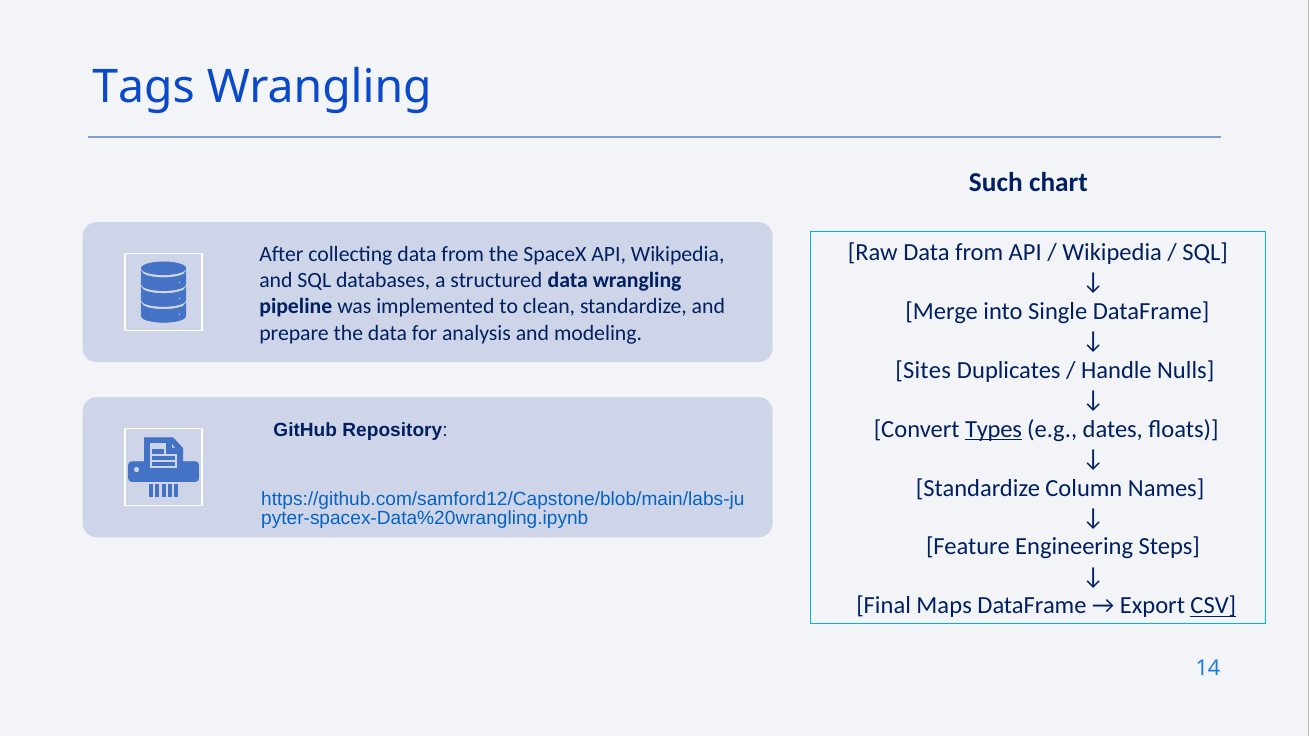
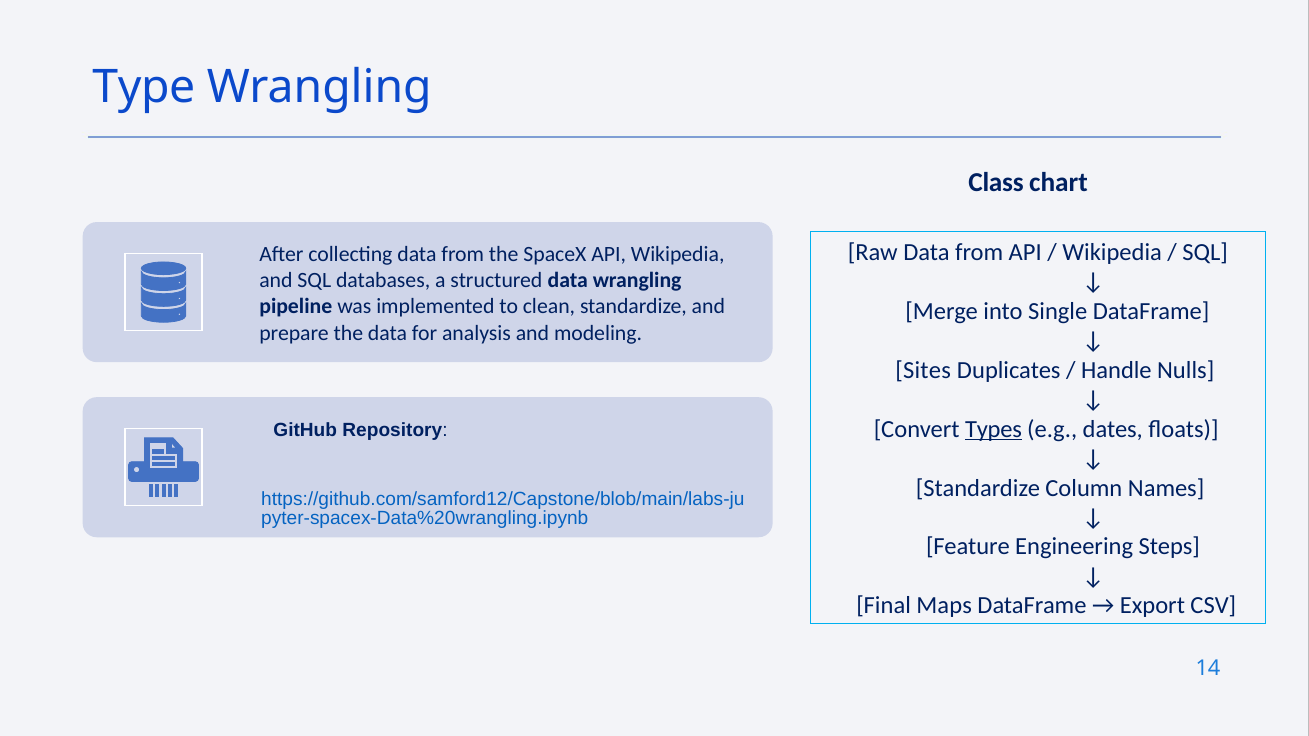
Tags: Tags -> Type (144, 87)
Such: Such -> Class (996, 182)
CSV underline: present -> none (1213, 606)
